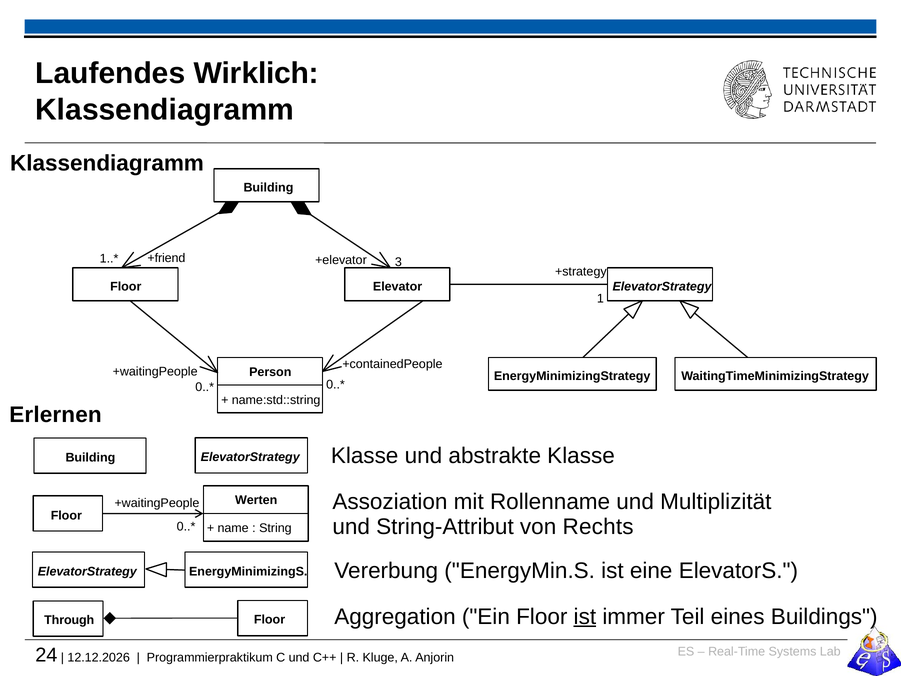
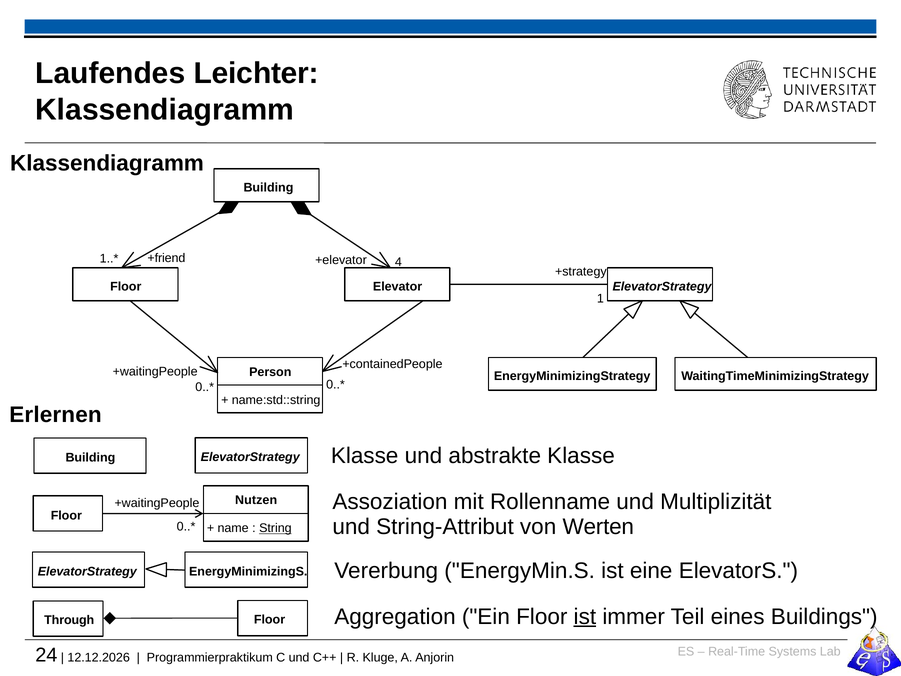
Wirklich: Wirklich -> Leichter (256, 74)
3: 3 -> 4 (398, 262)
Werten: Werten -> Nutzen (256, 500)
Rechts: Rechts -> Werten (598, 527)
String underline: none -> present (275, 528)
